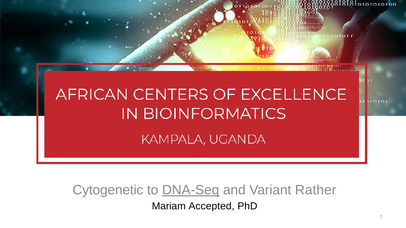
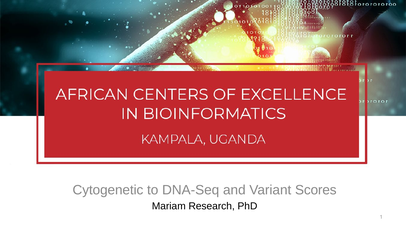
DNA-Seq underline: present -> none (191, 190)
Rather: Rather -> Scores (316, 190)
Accepted: Accepted -> Research (212, 206)
